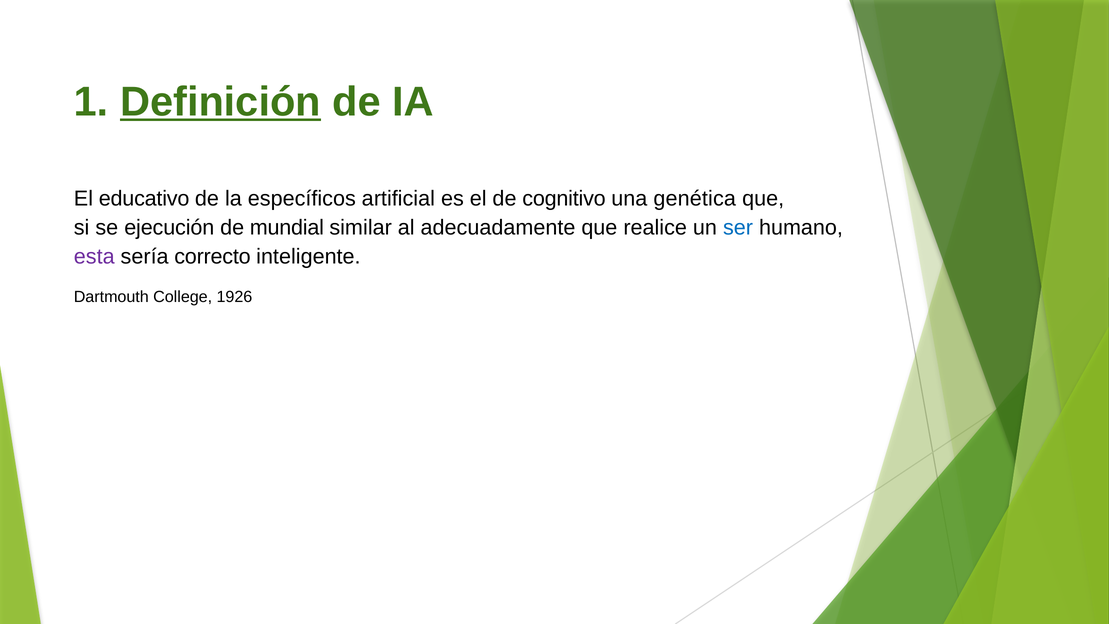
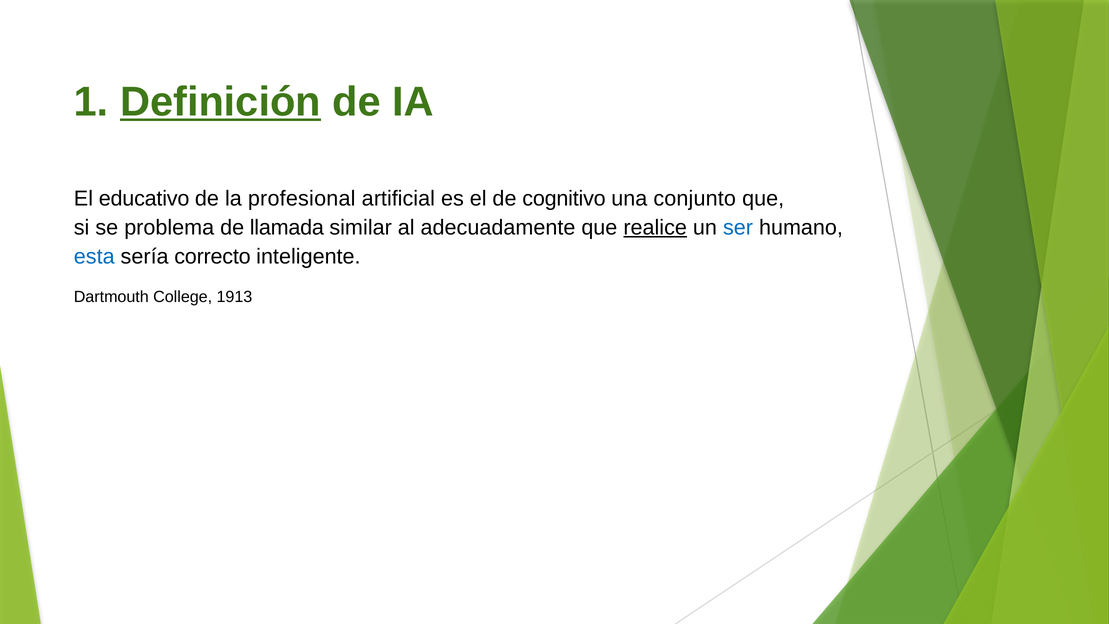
específicos: específicos -> profesional (302, 198)
genética: genética -> conjunto (695, 198)
ejecución: ejecución -> problema (169, 227)
mundial: mundial -> llamada (287, 227)
realice underline: none -> present (655, 227)
esta colour: purple -> blue (94, 257)
1926: 1926 -> 1913 (234, 297)
